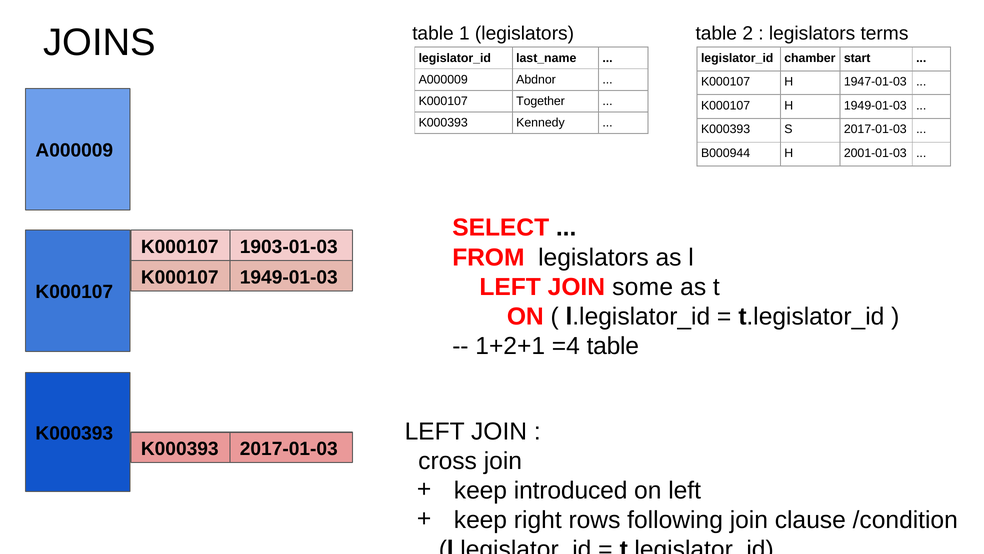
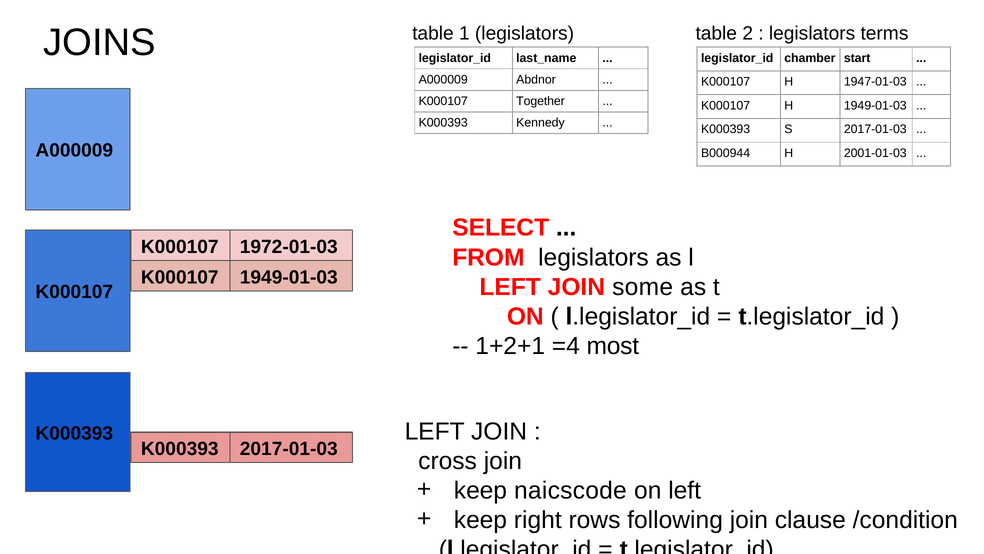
1903-01-03: 1903-01-03 -> 1972-01-03 (289, 247)
=4 table: table -> most (613, 346)
introduced: introduced -> naicscode (570, 490)
